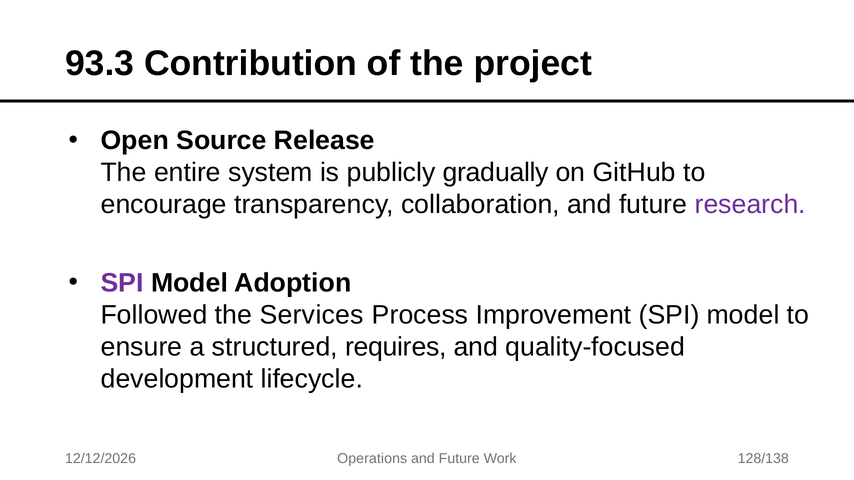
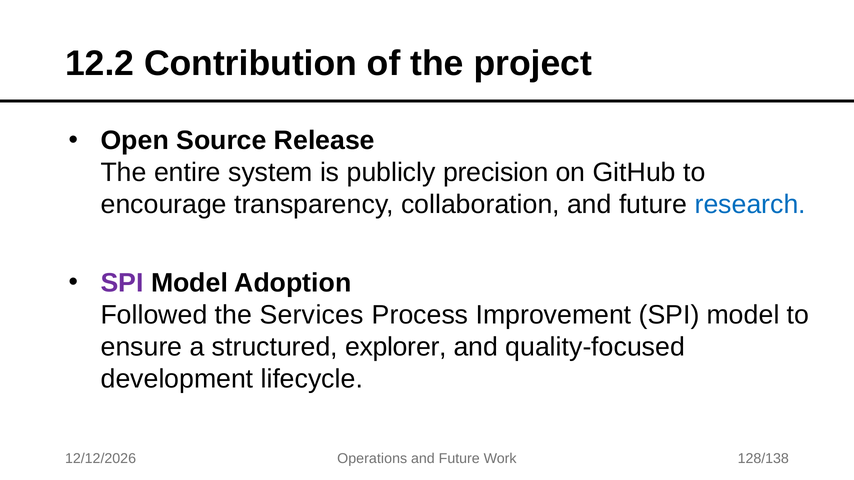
93.3: 93.3 -> 12.2 (100, 63)
gradually: gradually -> precision (496, 173)
research colour: purple -> blue (750, 205)
requires: requires -> explorer (396, 347)
